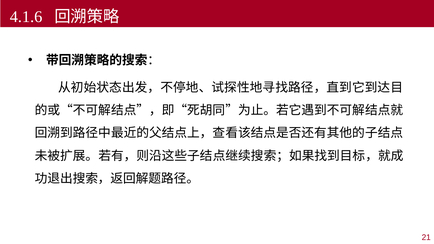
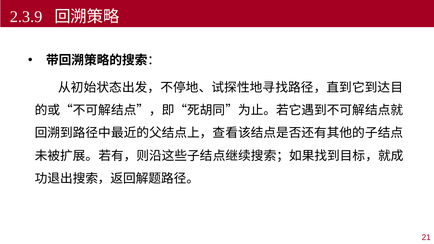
4.1.6: 4.1.6 -> 2.3.9 (26, 17)
